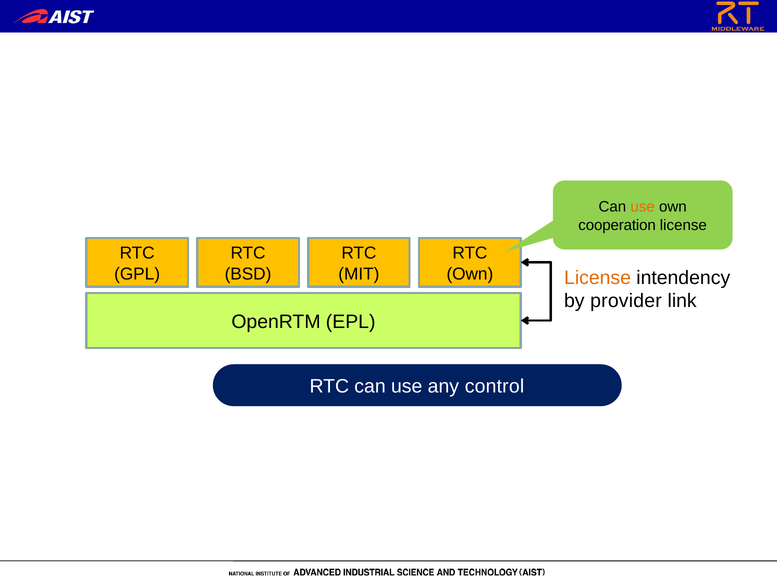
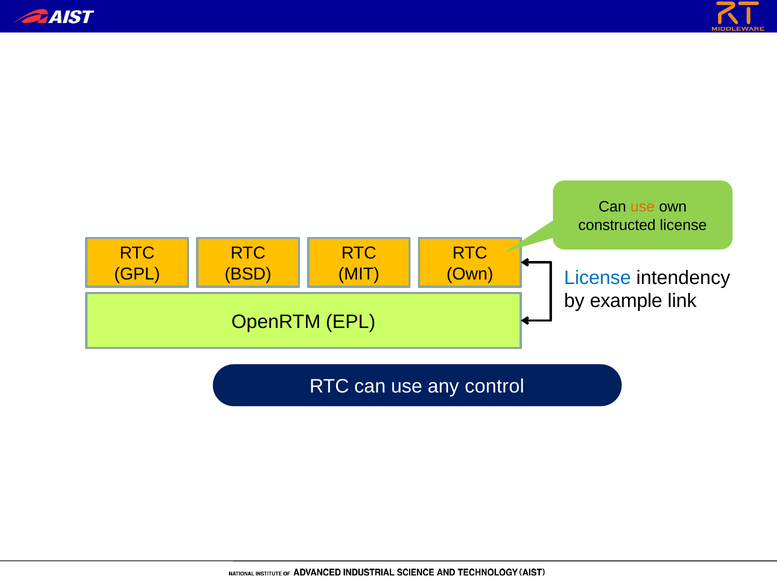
cooperation: cooperation -> constructed (617, 225)
License colour: orange -> blue (598, 278)
provider: provider -> example (626, 301)
